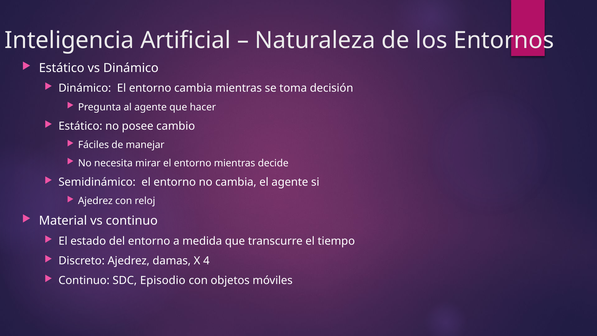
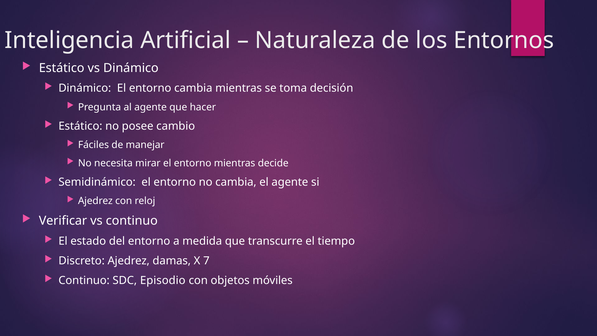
Material: Material -> Verificar (63, 221)
4: 4 -> 7 (206, 261)
